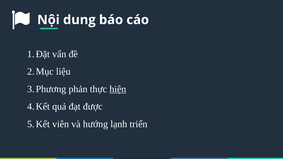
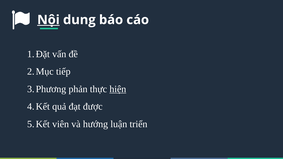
Nội underline: none -> present (48, 20)
liệu: liệu -> tiếp (63, 72)
lạnh: lạnh -> luận (119, 124)
